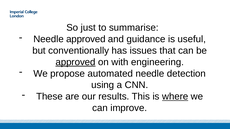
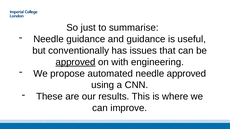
Needle approved: approved -> guidance (86, 39)
needle detection: detection -> approved (186, 74)
where underline: present -> none (175, 97)
